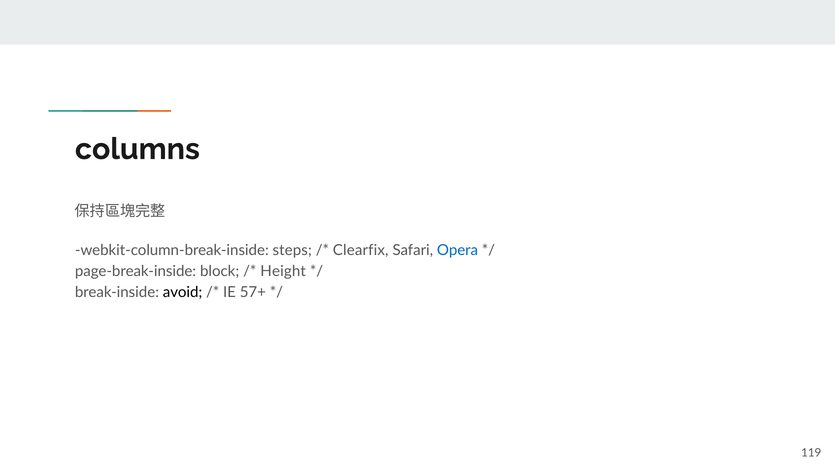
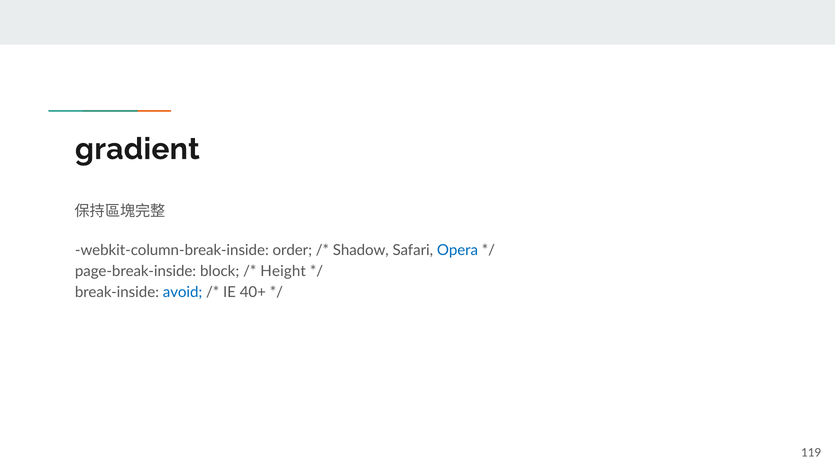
columns: columns -> gradient (137, 149)
steps: steps -> order (292, 250)
Clearfix: Clearfix -> Shadow (361, 250)
avoid colour: black -> blue (183, 292)
57+: 57+ -> 40+ (253, 292)
